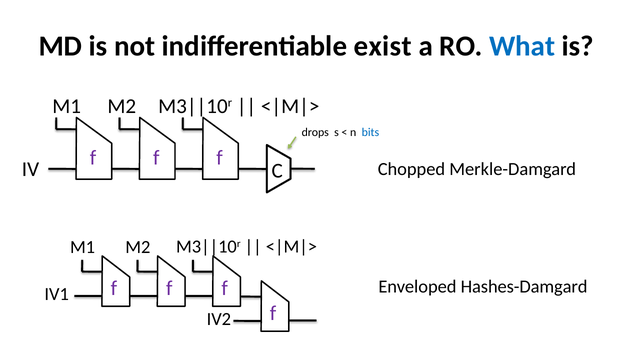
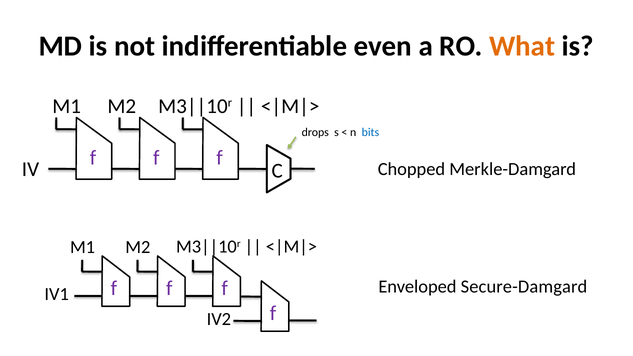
exist: exist -> even (383, 46)
What colour: blue -> orange (522, 46)
Hashes-Damgard: Hashes-Damgard -> Secure-Damgard (524, 287)
